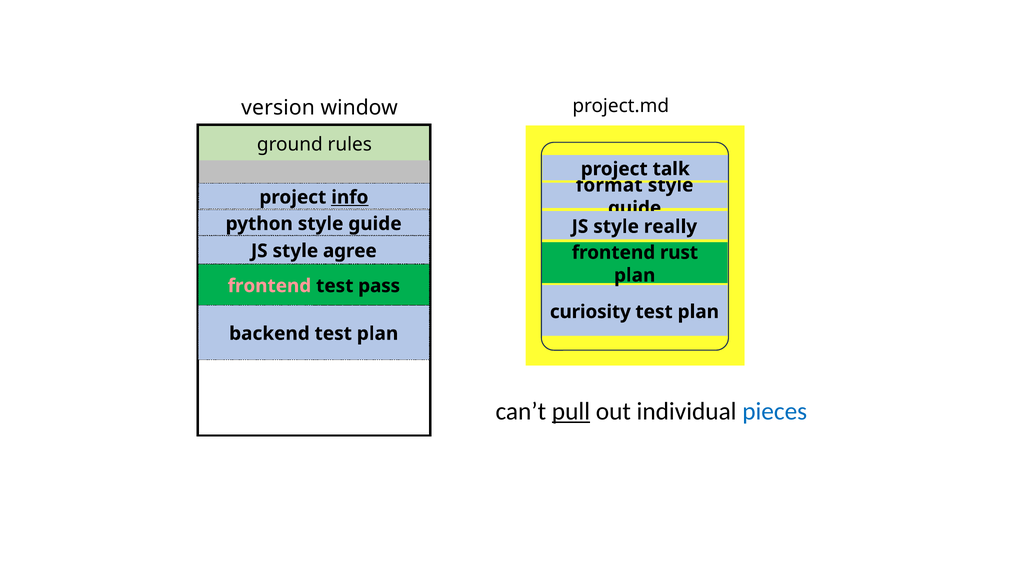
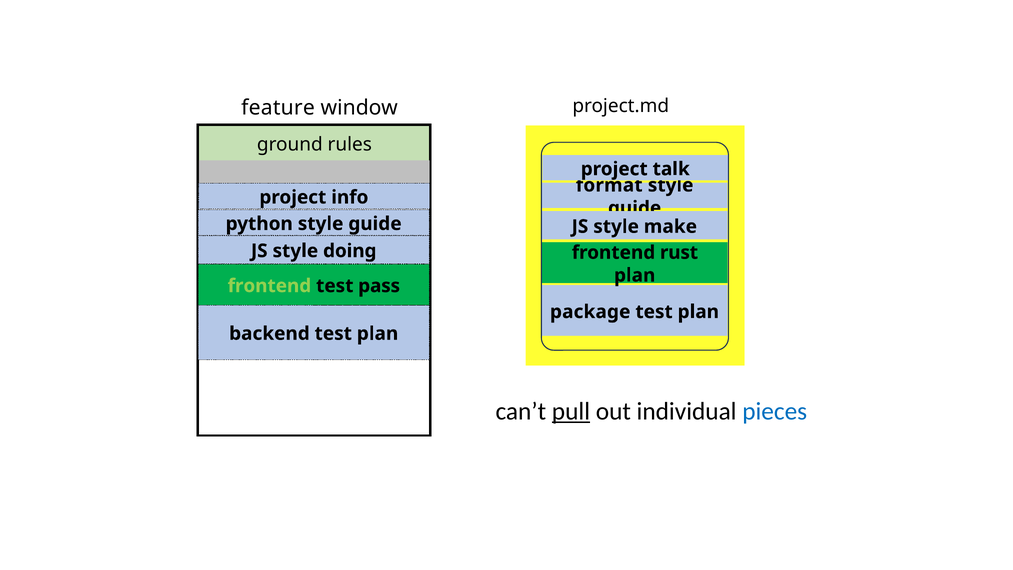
version: version -> feature (278, 108)
info underline: present -> none (350, 197)
really: really -> make (670, 226)
agree: agree -> doing (350, 251)
frontend colour: pink -> light green (269, 286)
curiosity: curiosity -> package (590, 312)
